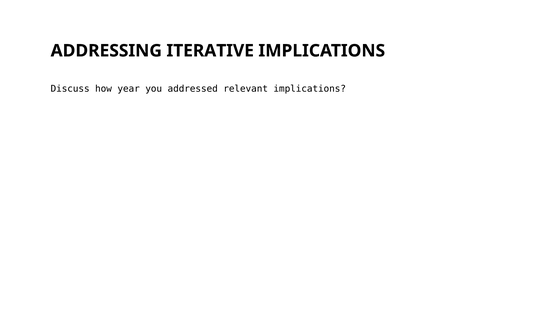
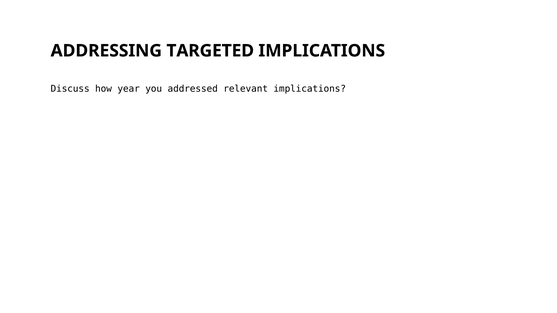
ITERATIVE: ITERATIVE -> TARGETED (210, 51)
